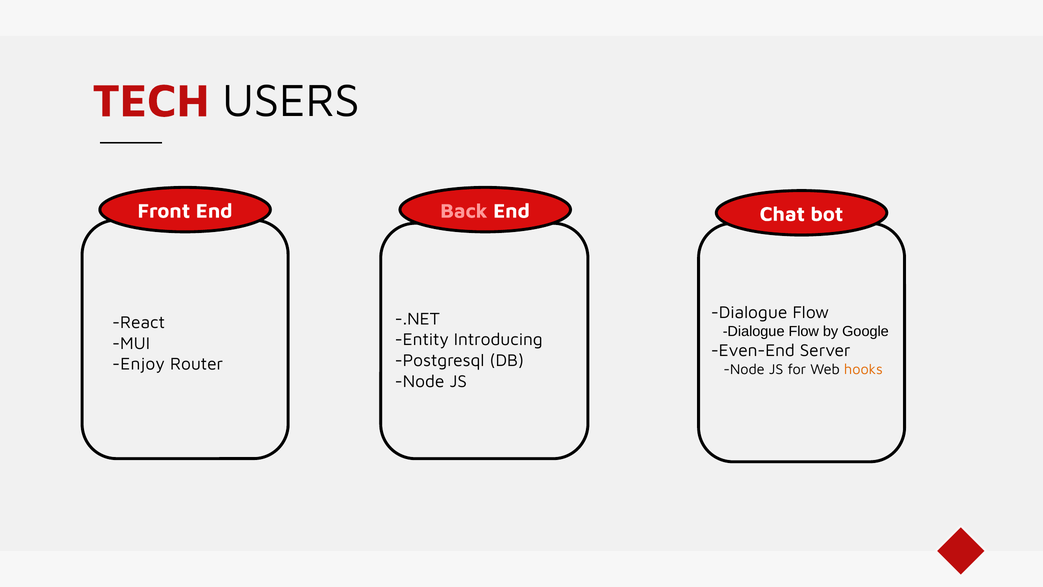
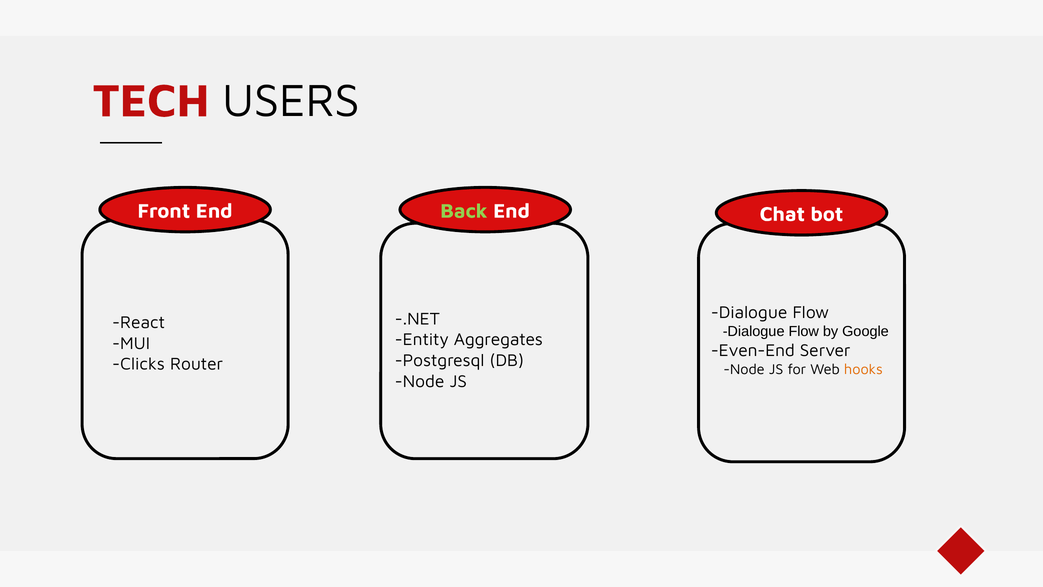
Back colour: pink -> light green (464, 211)
Introducing: Introducing -> Aggregates (498, 340)
Enjoy: Enjoy -> Clicks (138, 364)
